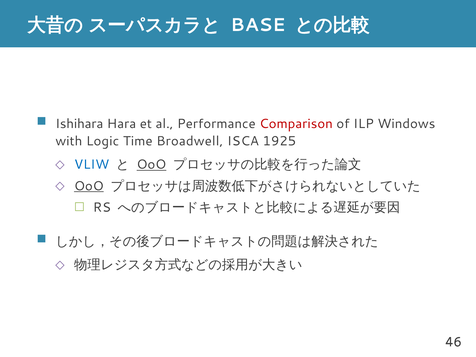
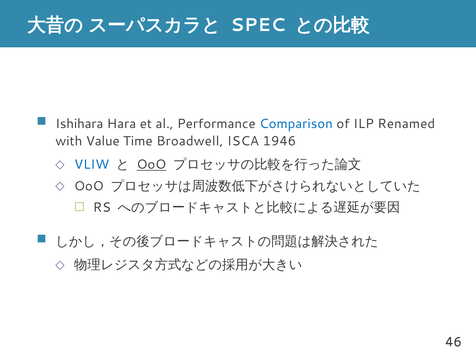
BASE: BASE -> SPEC (258, 25)
Comparison colour: red -> blue (296, 124)
Windows: Windows -> Renamed (406, 124)
Logic: Logic -> Value (103, 141)
1925: 1925 -> 1946 (279, 141)
OoO underline: present -> none (89, 186)
